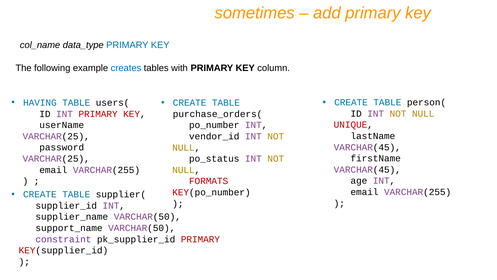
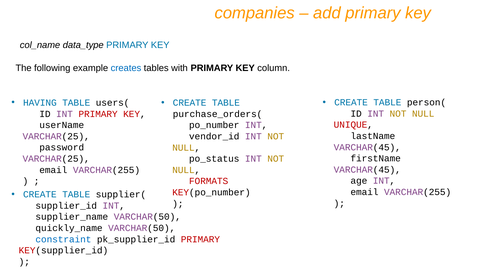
sometimes: sometimes -> companies (255, 13)
support_name: support_name -> quickly_name (69, 228)
constraint colour: purple -> blue (63, 239)
